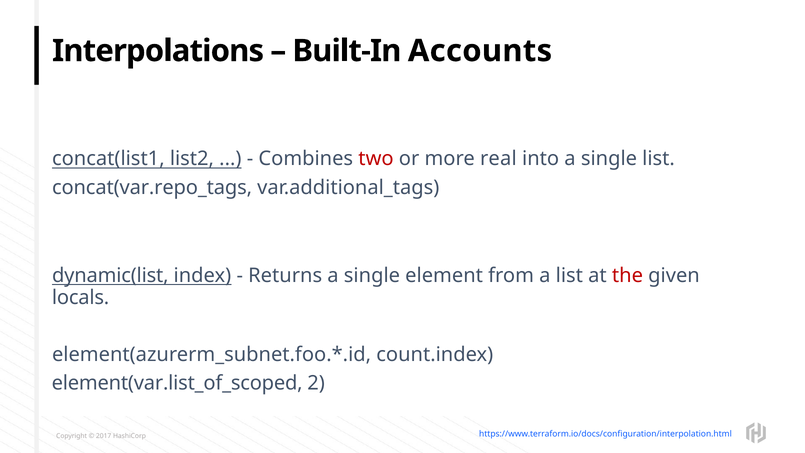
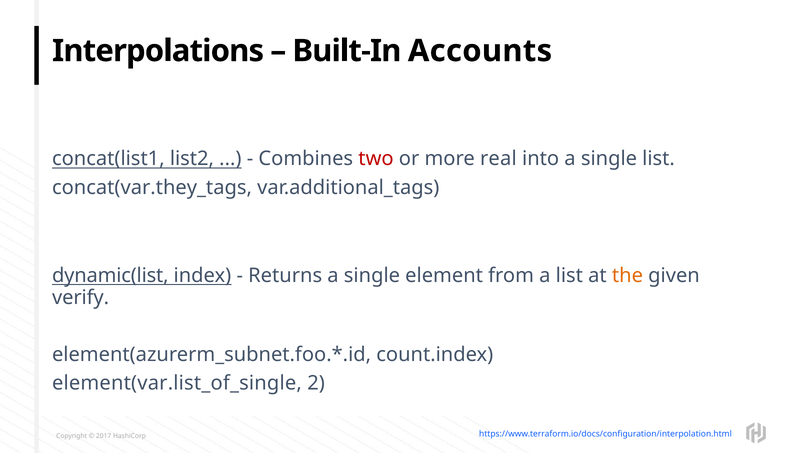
concat(var.repo_tags: concat(var.repo_tags -> concat(var.they_tags (152, 188)
the colour: red -> orange (627, 275)
locals: locals -> verify (81, 298)
element(var.list_of_scoped: element(var.list_of_scoped -> element(var.list_of_single (177, 383)
